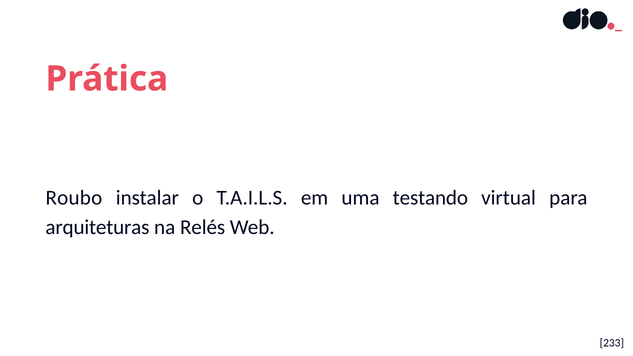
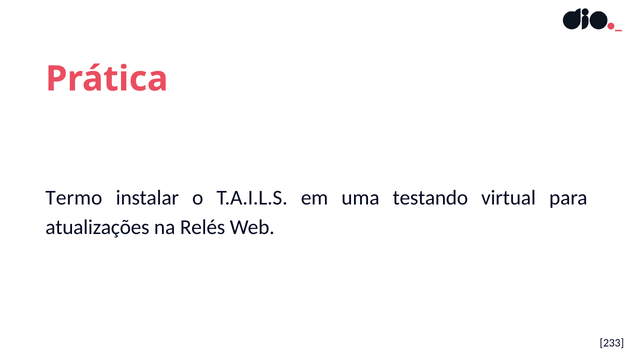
Roubo: Roubo -> Termo (74, 198)
arquiteturas: arquiteturas -> atualizações (97, 227)
